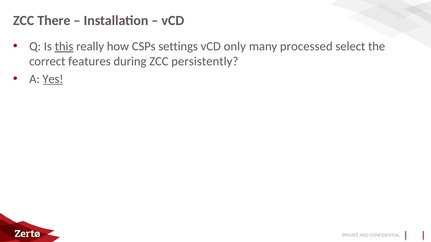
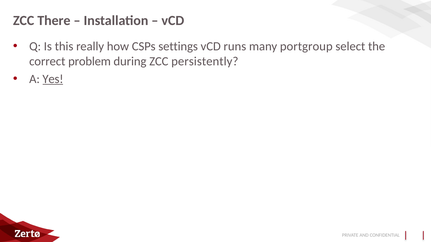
this underline: present -> none (64, 46)
only: only -> runs (235, 46)
processed: processed -> portgroup (306, 46)
features: features -> problem (90, 62)
